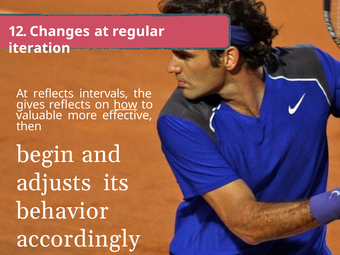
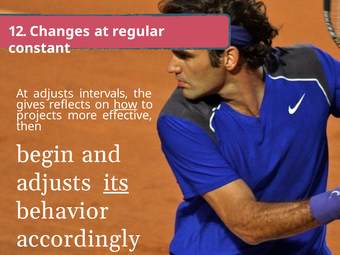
iteration: iteration -> constant (39, 48)
At reflects: reflects -> adjusts (53, 94)
valuable: valuable -> projects (39, 115)
its underline: none -> present (116, 183)
